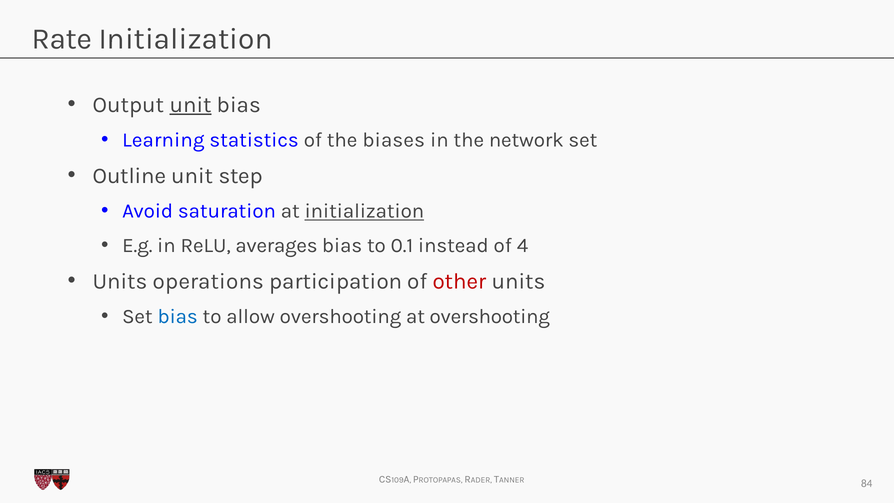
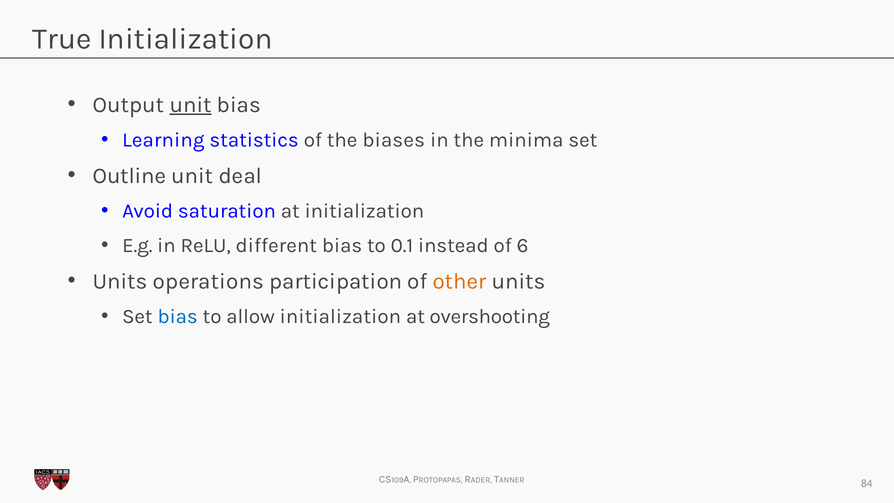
Rate: Rate -> True (62, 39)
network: network -> minima (526, 140)
step: step -> deal (240, 176)
initialization underline: present -> none (364, 211)
averages: averages -> different (276, 245)
4: 4 -> 6 (523, 245)
other colour: red -> orange (459, 281)
allow overshooting: overshooting -> initialization (340, 316)
